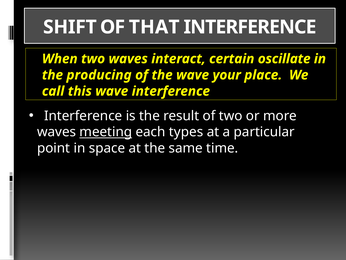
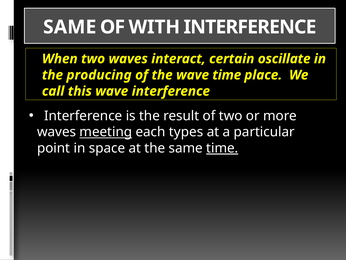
SHIFT: SHIFT -> SAME (70, 27)
THAT: THAT -> WITH (154, 27)
wave your: your -> time (227, 75)
time underline: none -> present (222, 148)
